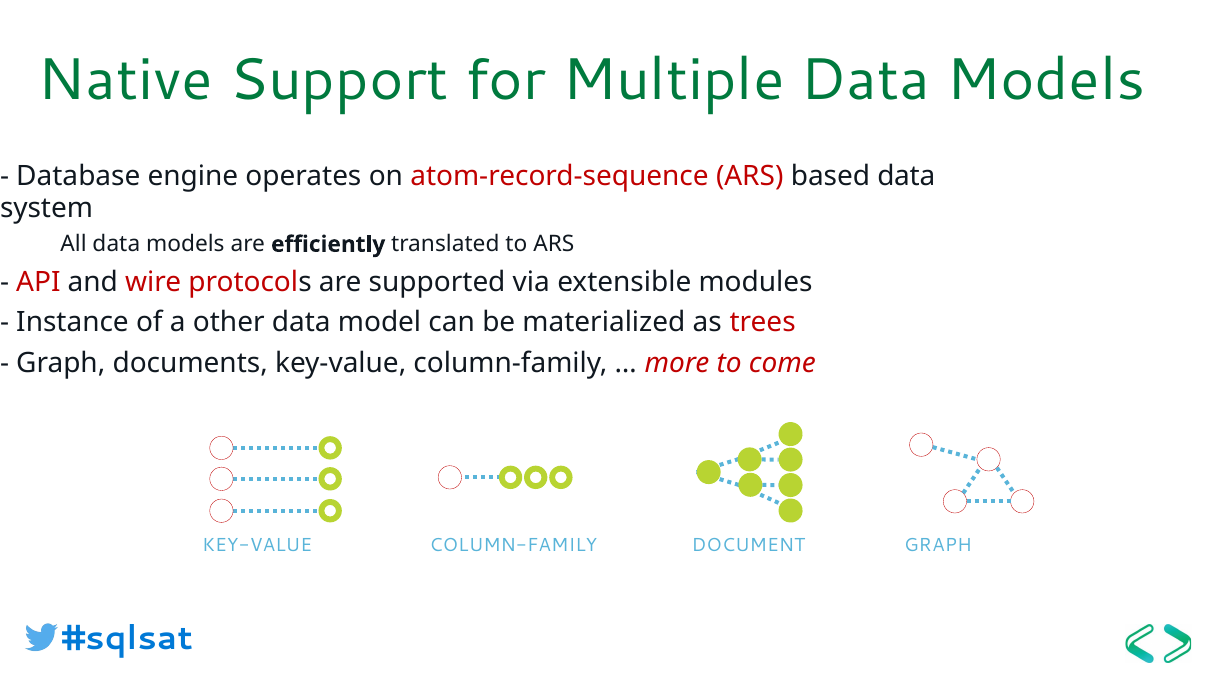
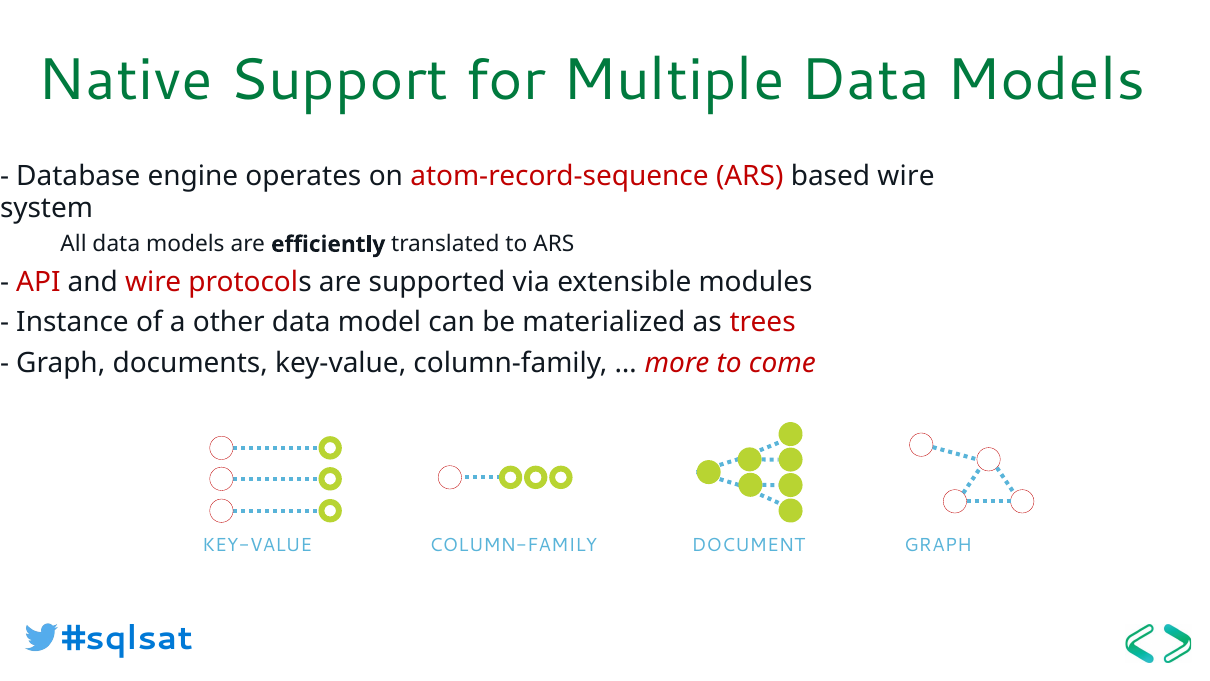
based data: data -> wire (906, 176)
